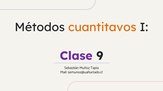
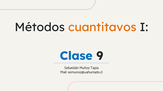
Clase colour: purple -> blue (76, 56)
